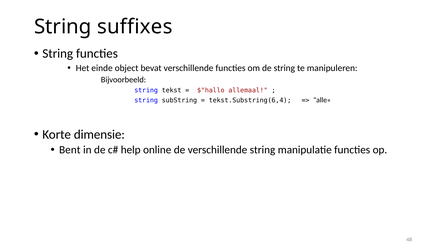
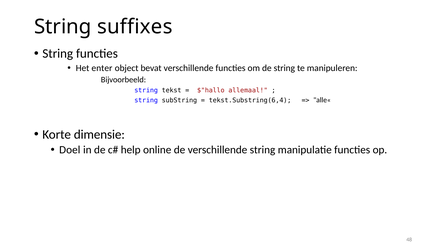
einde: einde -> enter (102, 68)
Bent: Bent -> Doel (70, 150)
